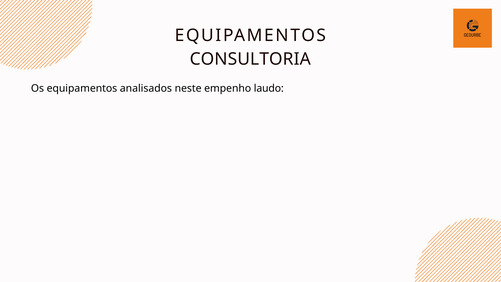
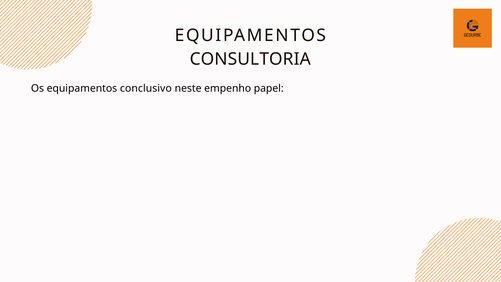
analisados: analisados -> conclusivo (146, 88)
laudo: laudo -> papel (269, 88)
